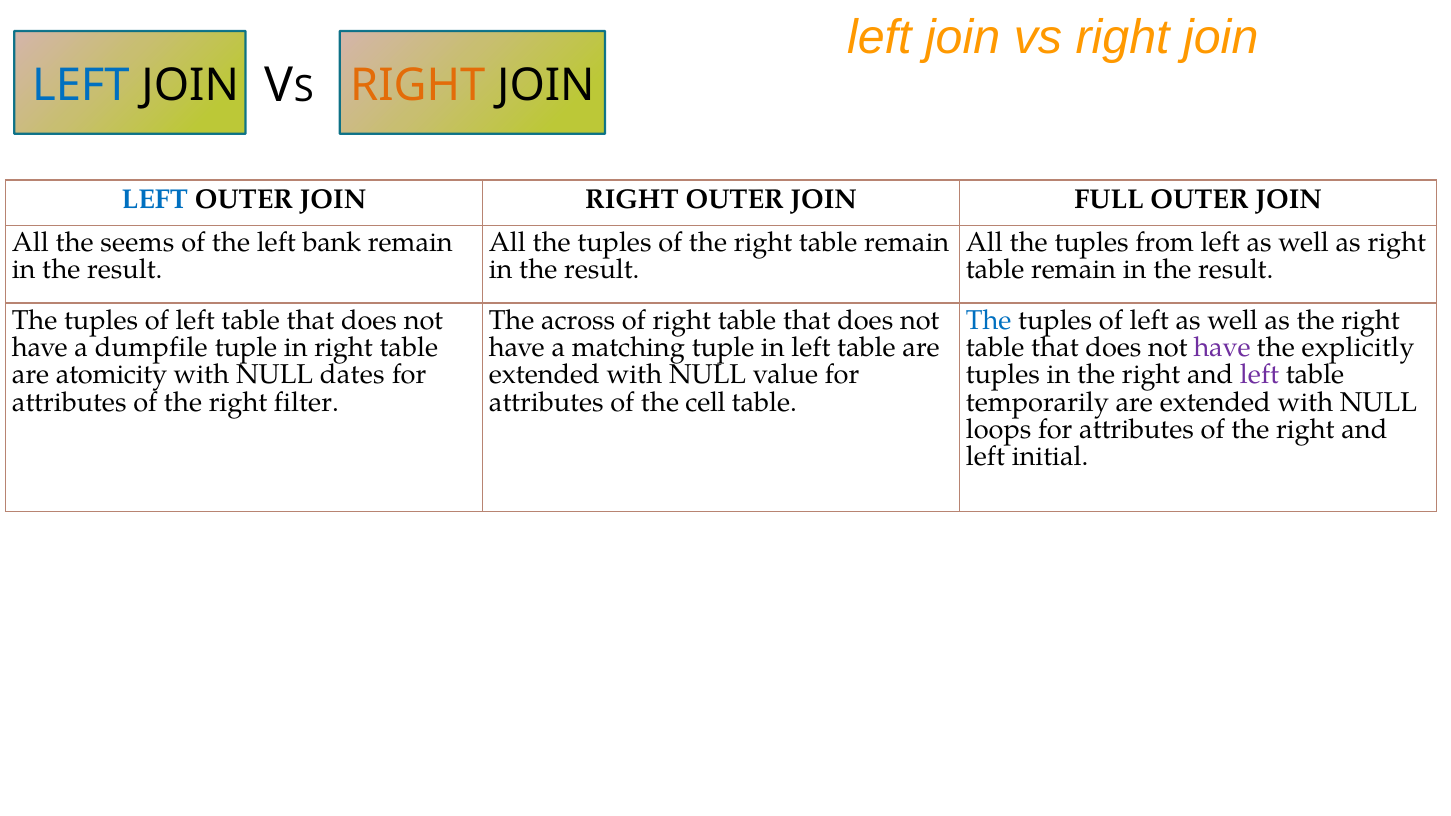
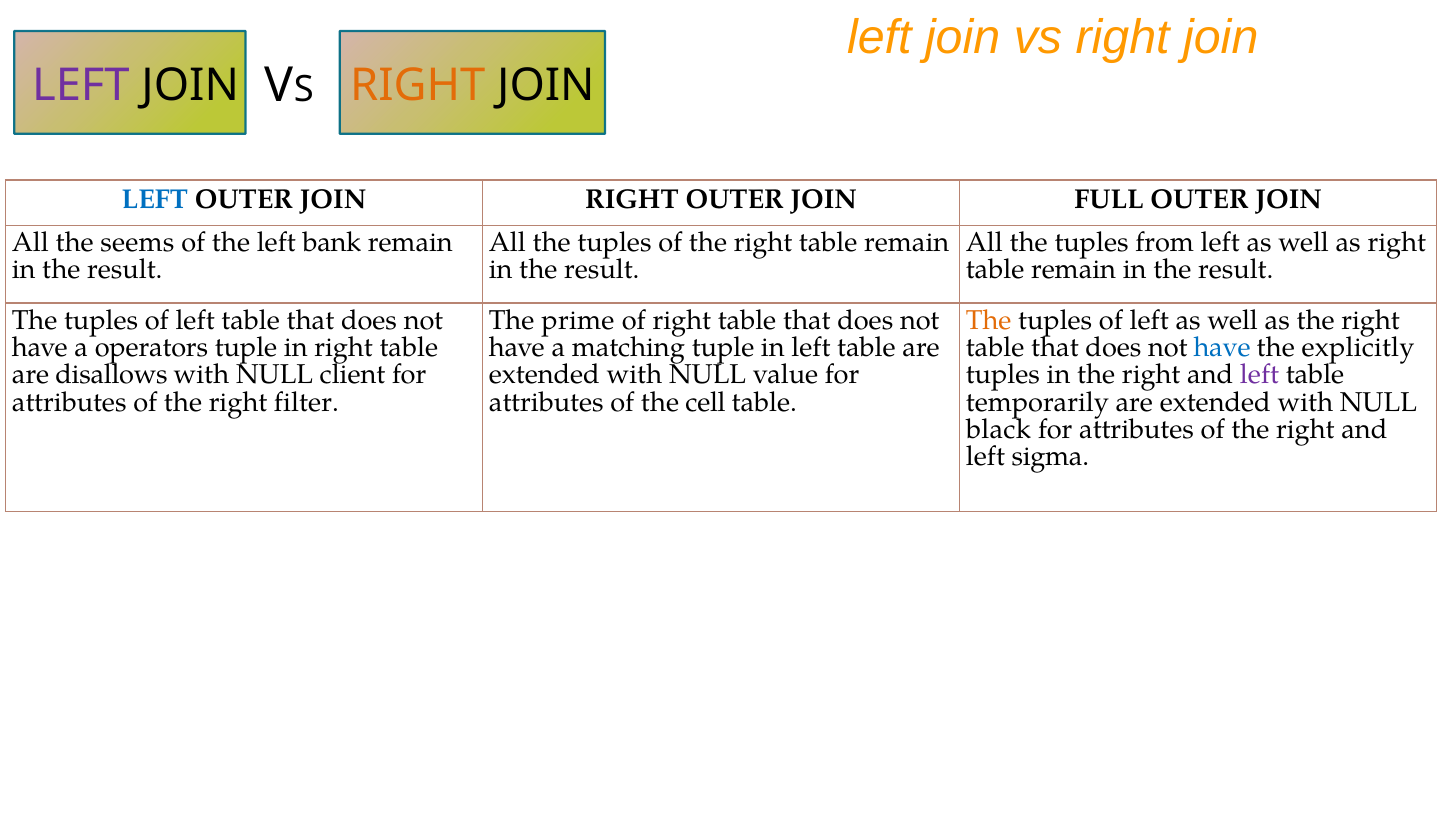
LEFT colour: blue -> purple (81, 86)
across: across -> prime (578, 320)
The colour: blue -> orange (989, 320)
dumpfile: dumpfile -> operators (151, 348)
have colour: purple -> blue (1222, 348)
atomicity: atomicity -> disallows (112, 375)
dates: dates -> client (352, 375)
loops: loops -> black (999, 430)
initial: initial -> sigma (1050, 457)
